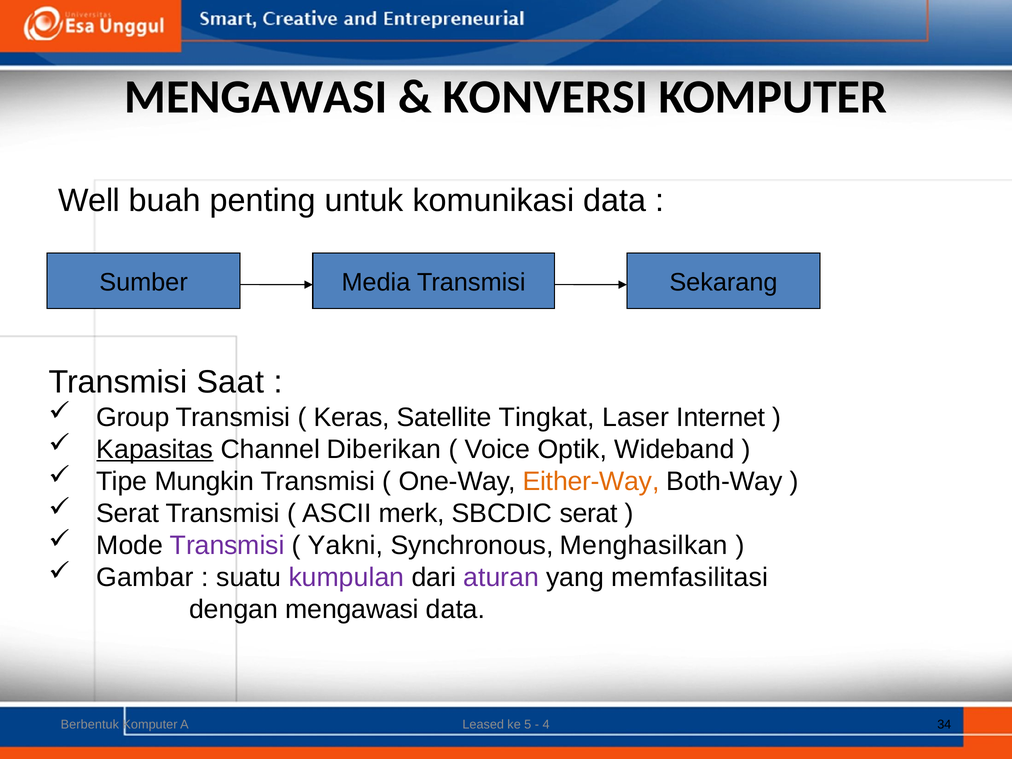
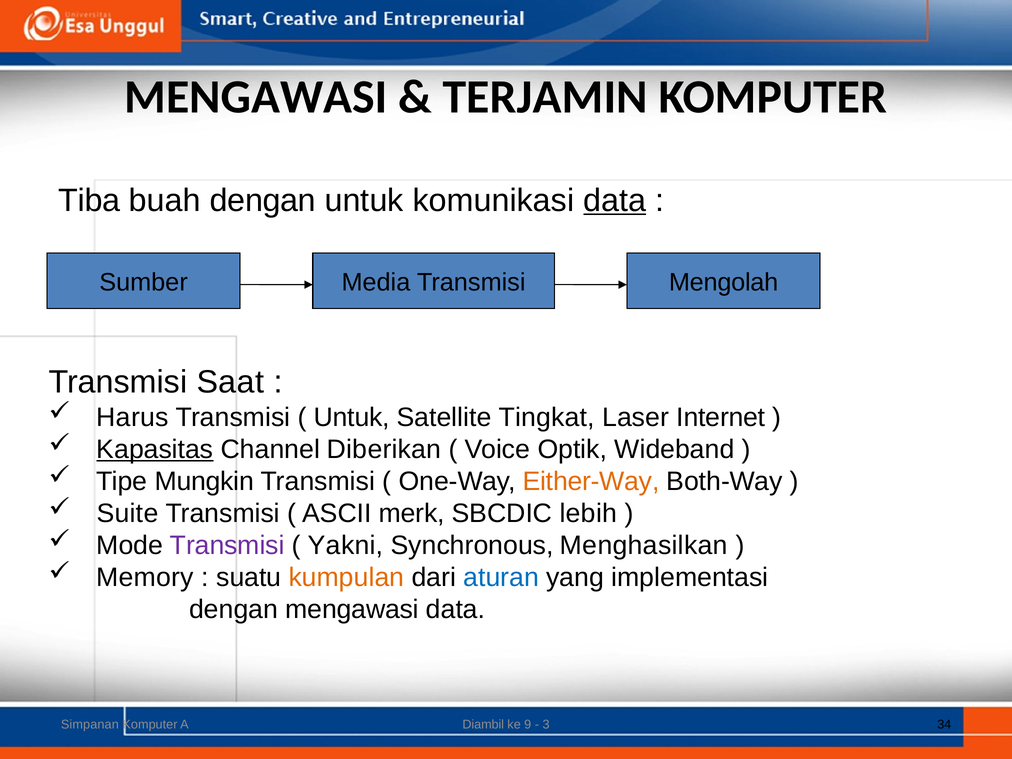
KONVERSI: KONVERSI -> TERJAMIN (545, 97)
Well: Well -> Tiba (89, 200)
buah penting: penting -> dengan (263, 200)
data underline: none -> present (615, 200)
Sekarang: Sekarang -> Mengolah (724, 282)
Group: Group -> Harus (133, 417)
Keras: Keras -> Untuk (352, 417)
Serat: Serat -> Suite (127, 513)
SBCDIC serat: serat -> lebih (588, 513)
Gambar: Gambar -> Memory (145, 577)
kumpulan colour: purple -> orange (346, 577)
aturan colour: purple -> blue (501, 577)
memfasilitasi: memfasilitasi -> implementasi (690, 577)
Berbentuk: Berbentuk -> Simpanan (90, 725)
Leased: Leased -> Diambil (483, 725)
5: 5 -> 9 (528, 725)
4: 4 -> 3 (546, 725)
